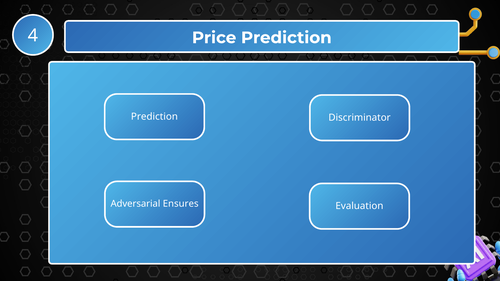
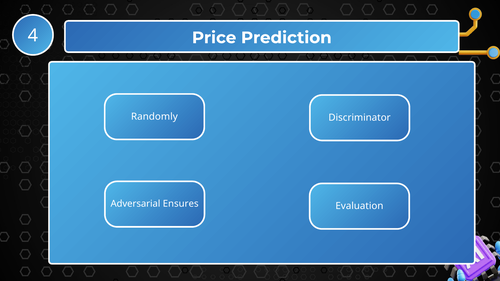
Prediction: Prediction -> Randomly (154, 117)
